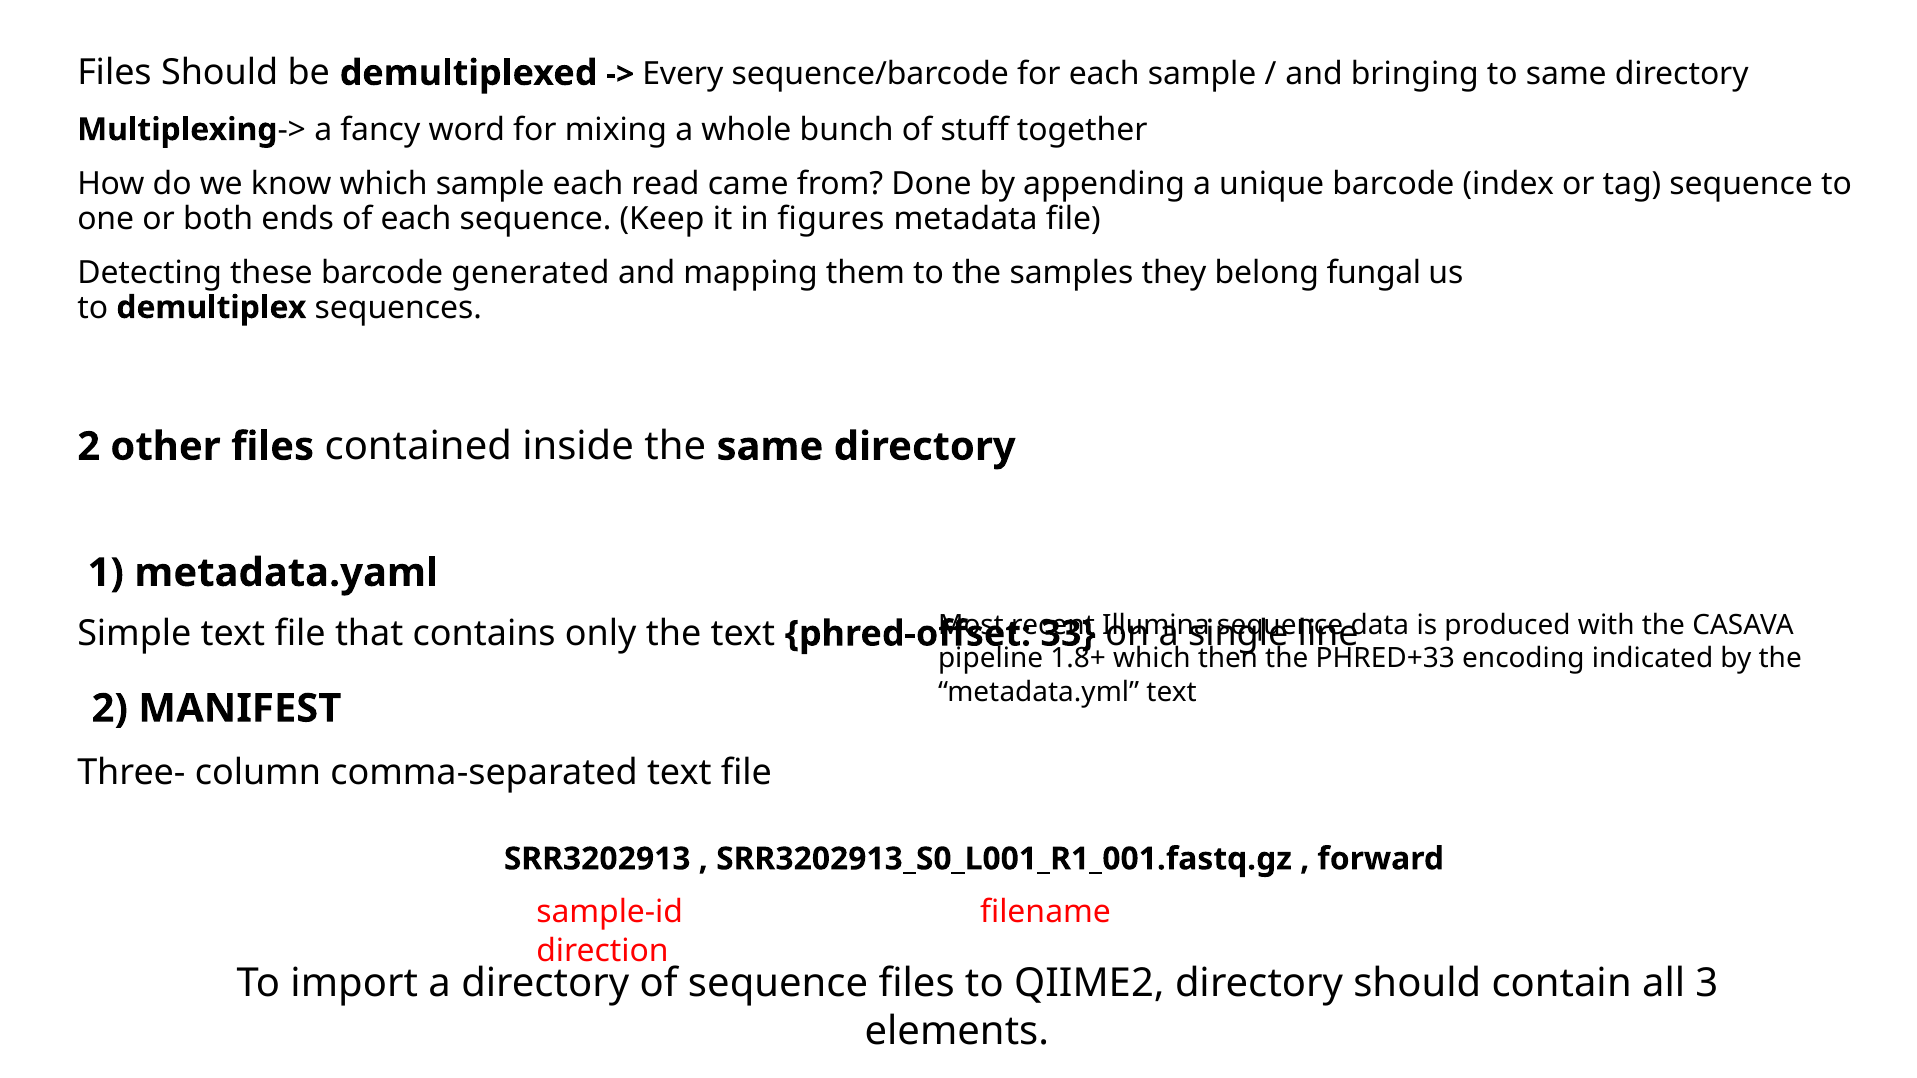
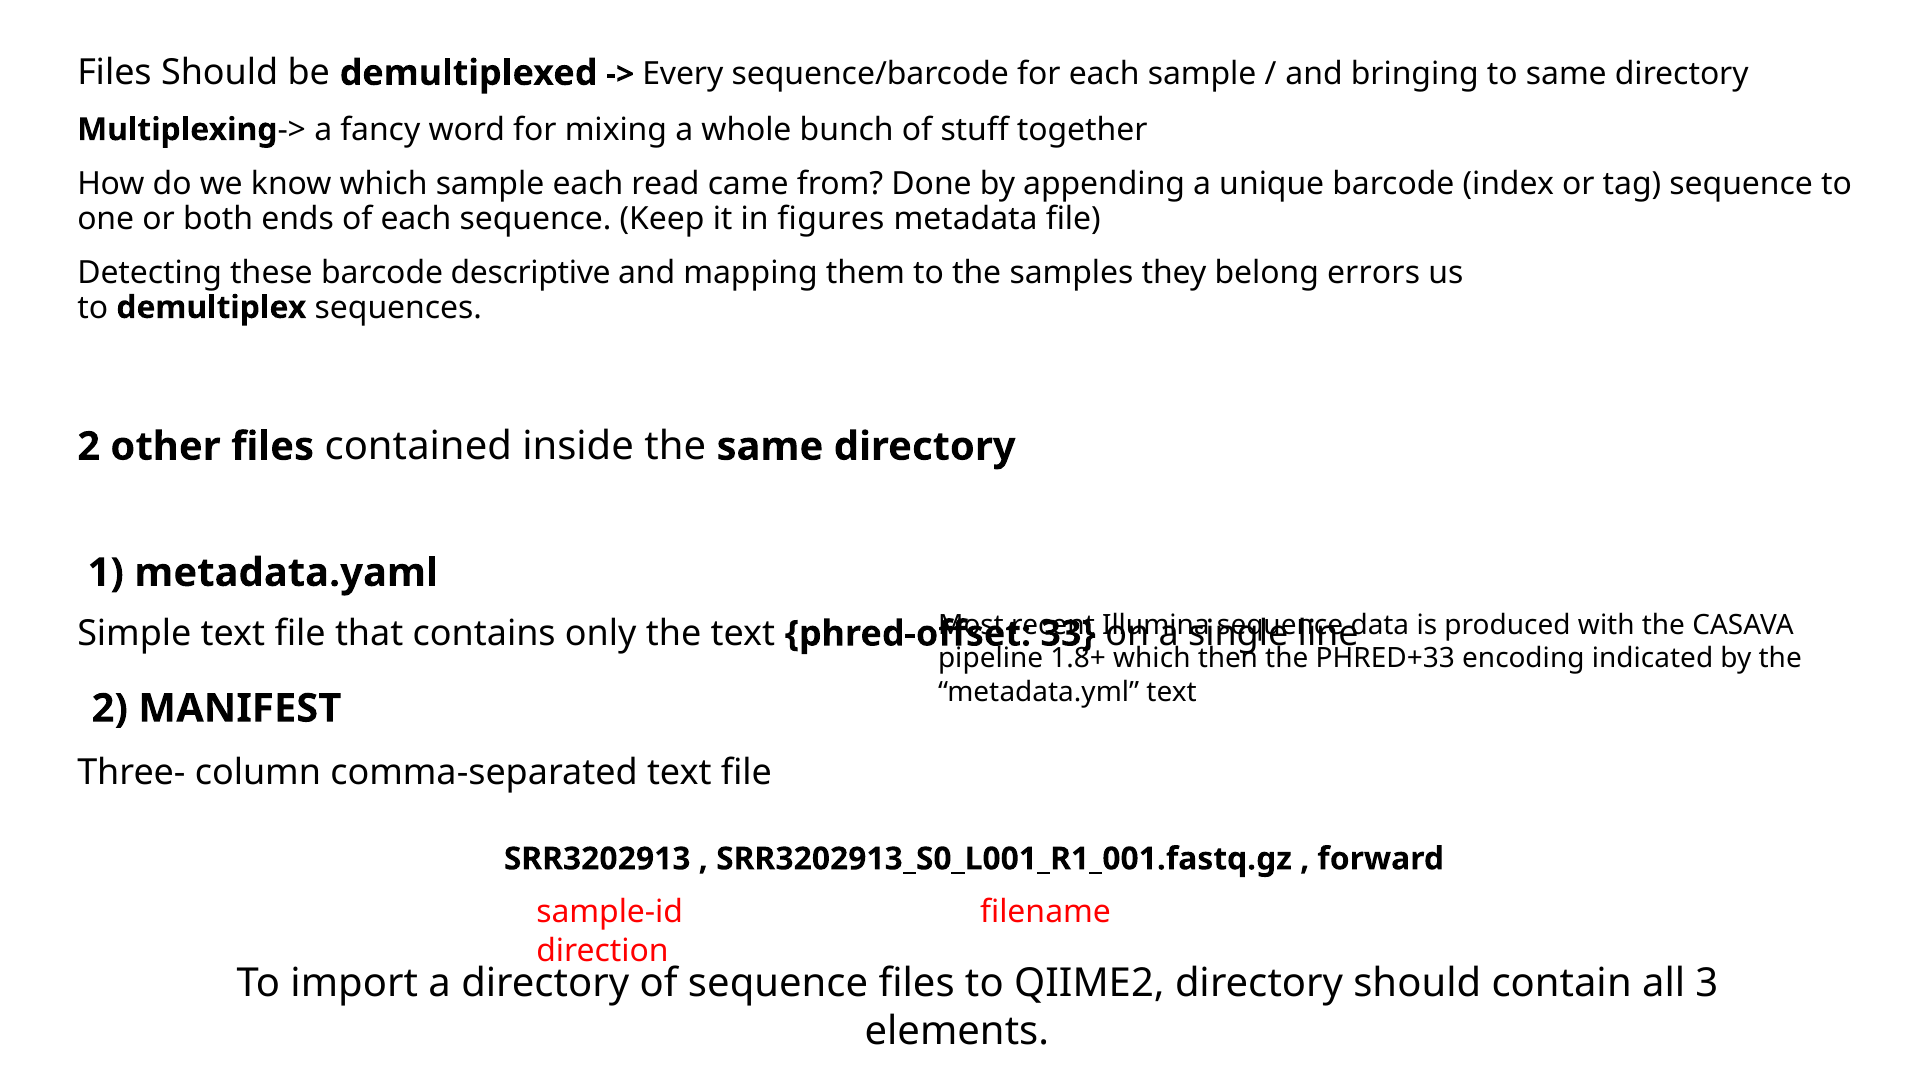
generated: generated -> descriptive (531, 273)
fungal: fungal -> errors (1374, 273)
